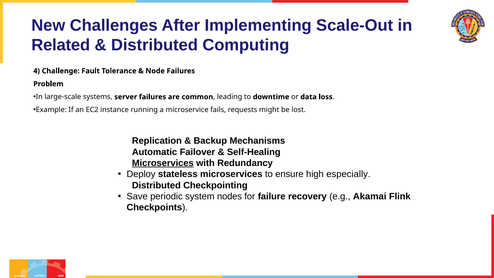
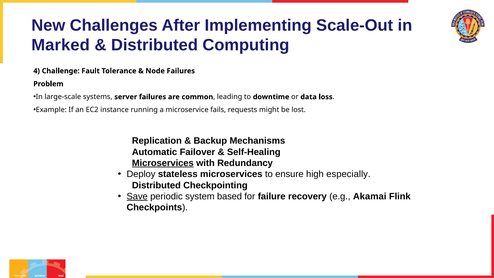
Related: Related -> Marked (61, 45)
Save underline: none -> present (137, 196)
nodes: nodes -> based (229, 196)
